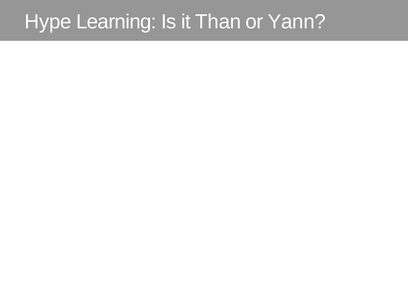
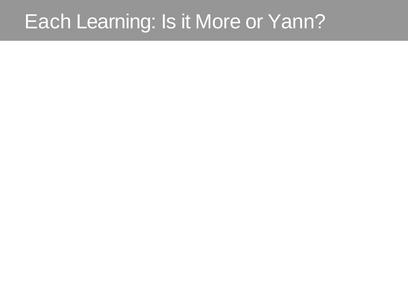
Hype: Hype -> Each (48, 22)
Than: Than -> More (218, 22)
